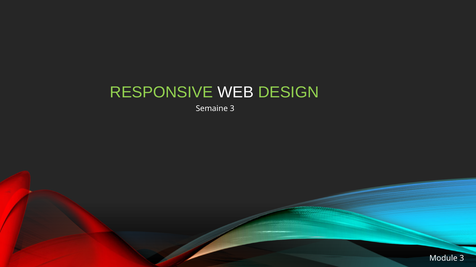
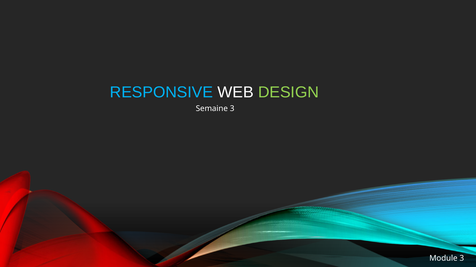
RESPONSIVE colour: light green -> light blue (161, 92)
